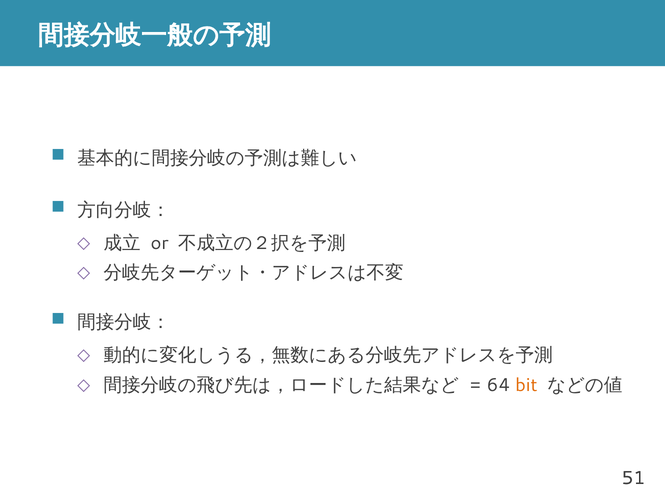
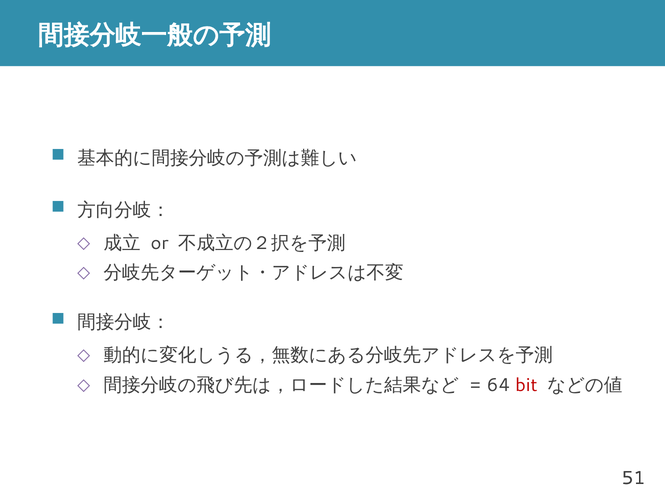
bit colour: orange -> red (526, 385)
